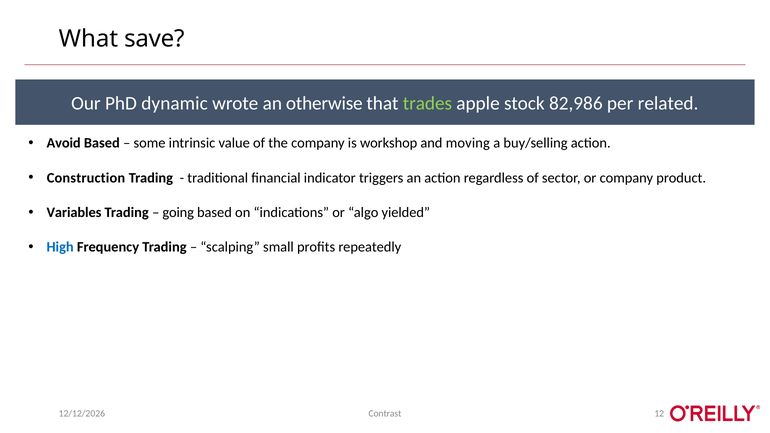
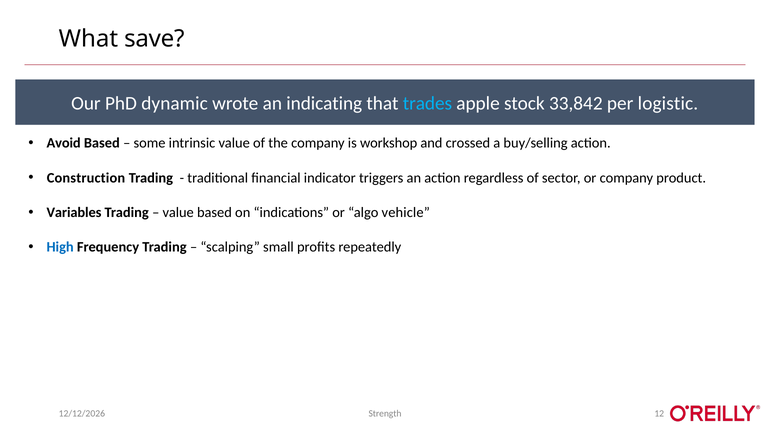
otherwise: otherwise -> indicating (324, 104)
trades colour: light green -> light blue (427, 104)
82,986: 82,986 -> 33,842 (576, 104)
related: related -> logistic (668, 104)
moving: moving -> crossed (468, 143)
going: going -> value (178, 213)
yielded: yielded -> vehicle (406, 213)
Contrast: Contrast -> Strength (385, 414)
